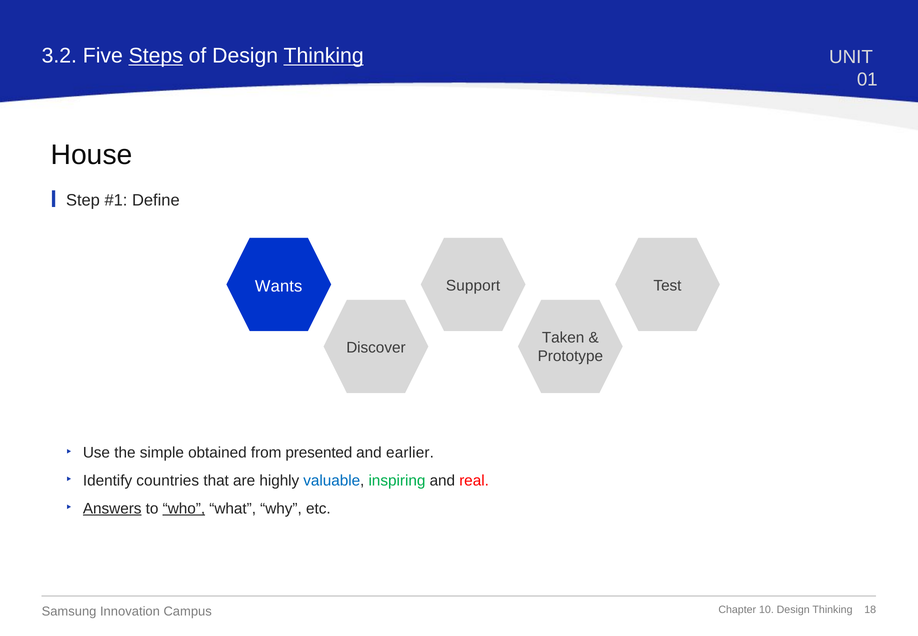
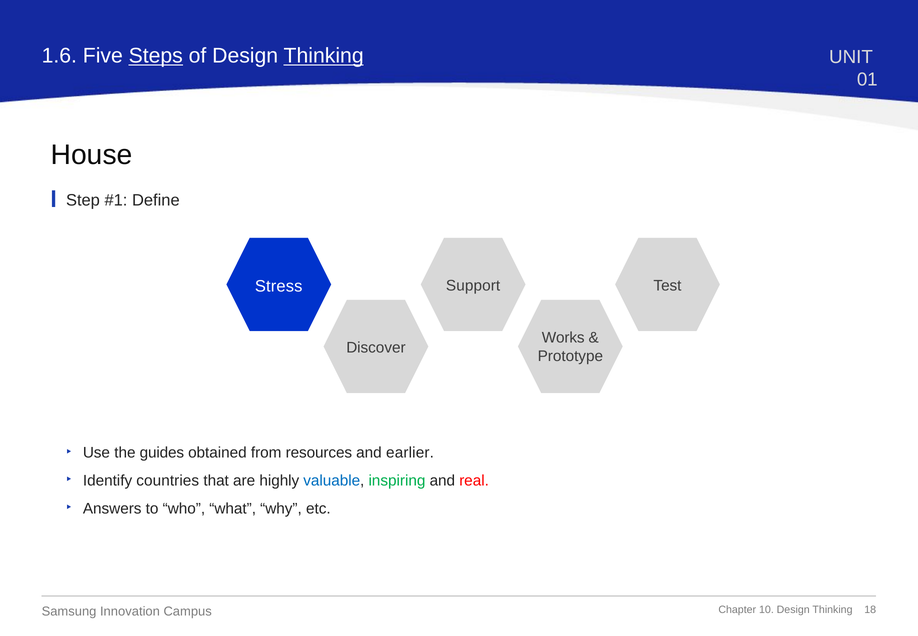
3.2: 3.2 -> 1.6 (59, 56)
Wants: Wants -> Stress (279, 286)
Taken: Taken -> Works (563, 338)
simple: simple -> guides (162, 453)
presented: presented -> resources (319, 453)
Answers underline: present -> none (112, 508)
who underline: present -> none (184, 508)
